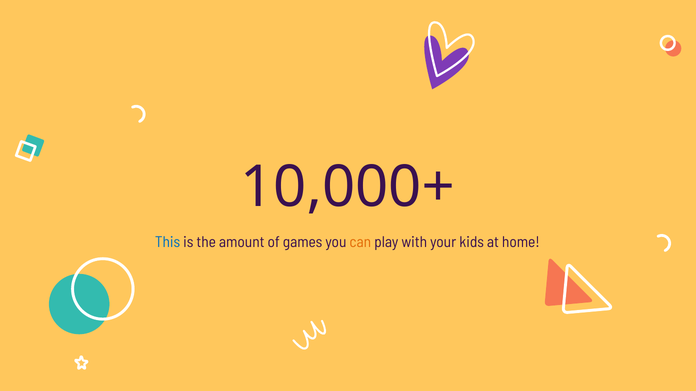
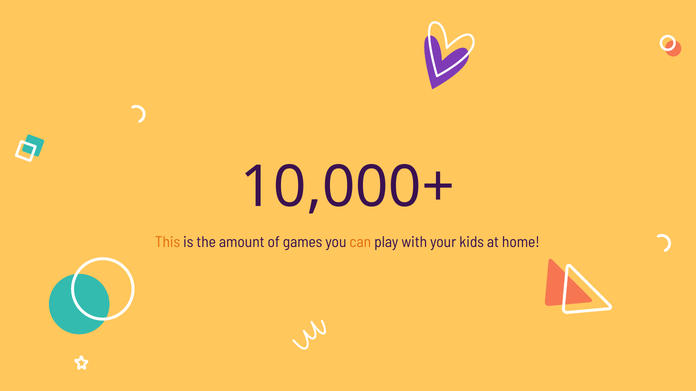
This colour: blue -> orange (168, 243)
